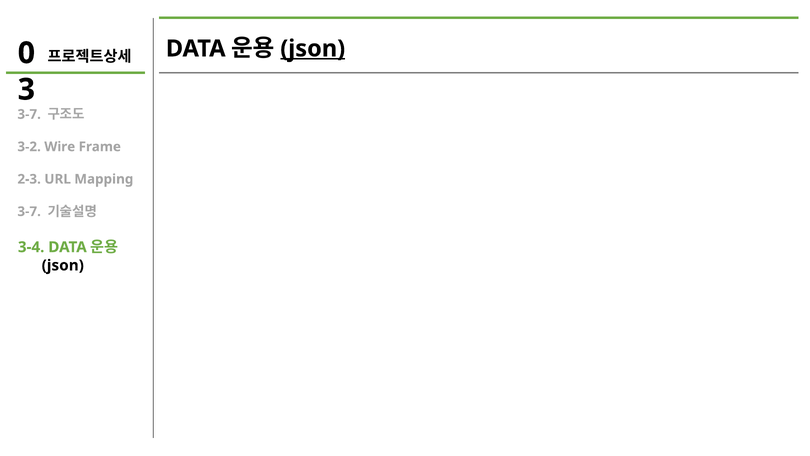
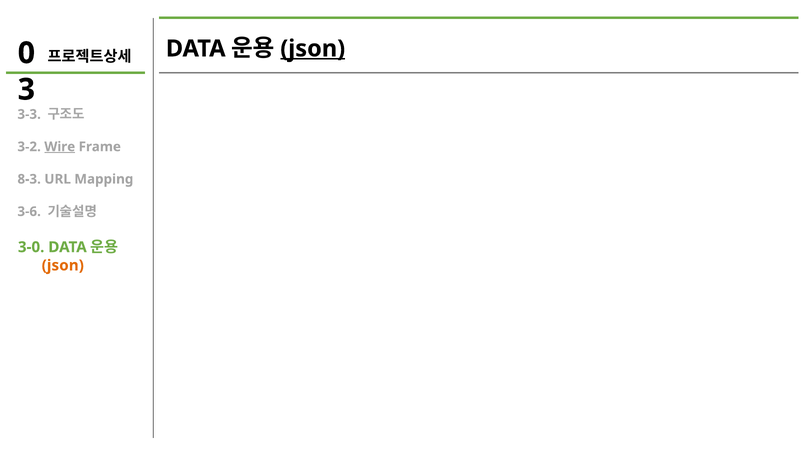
3-7: 3-7 -> 3-3 (29, 114)
Wire underline: none -> present (60, 147)
2-3: 2-3 -> 8-3 (29, 179)
3-7: 3-7 -> 3-6 (29, 211)
3-4: 3-4 -> 3-0 (31, 247)
json colour: black -> orange (63, 265)
